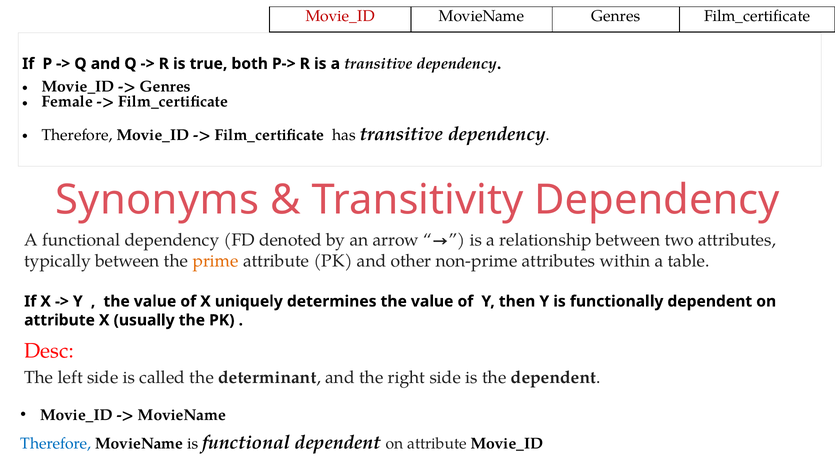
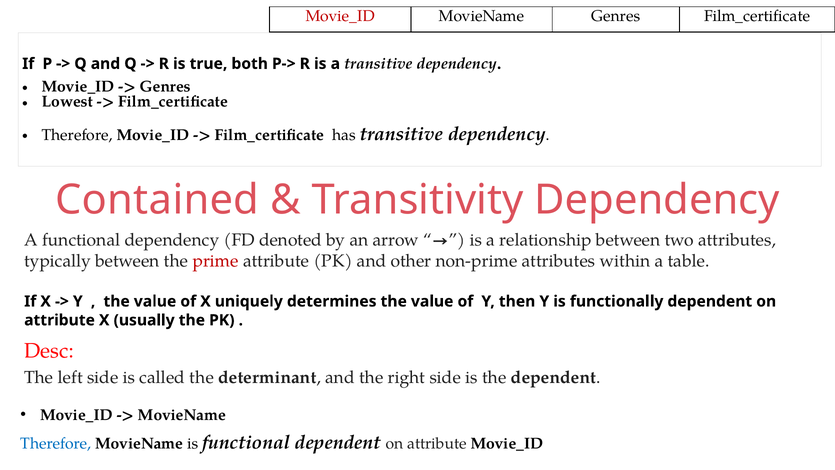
Female: Female -> Lowest (67, 102)
Synonyms: Synonyms -> Contained (157, 200)
prime colour: orange -> red (216, 261)
